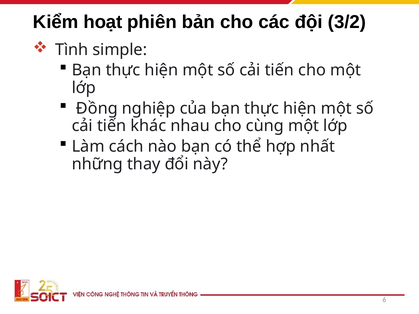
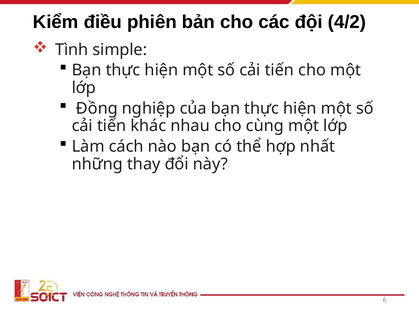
hoạt: hoạt -> điều (103, 22)
3/2: 3/2 -> 4/2 (347, 22)
